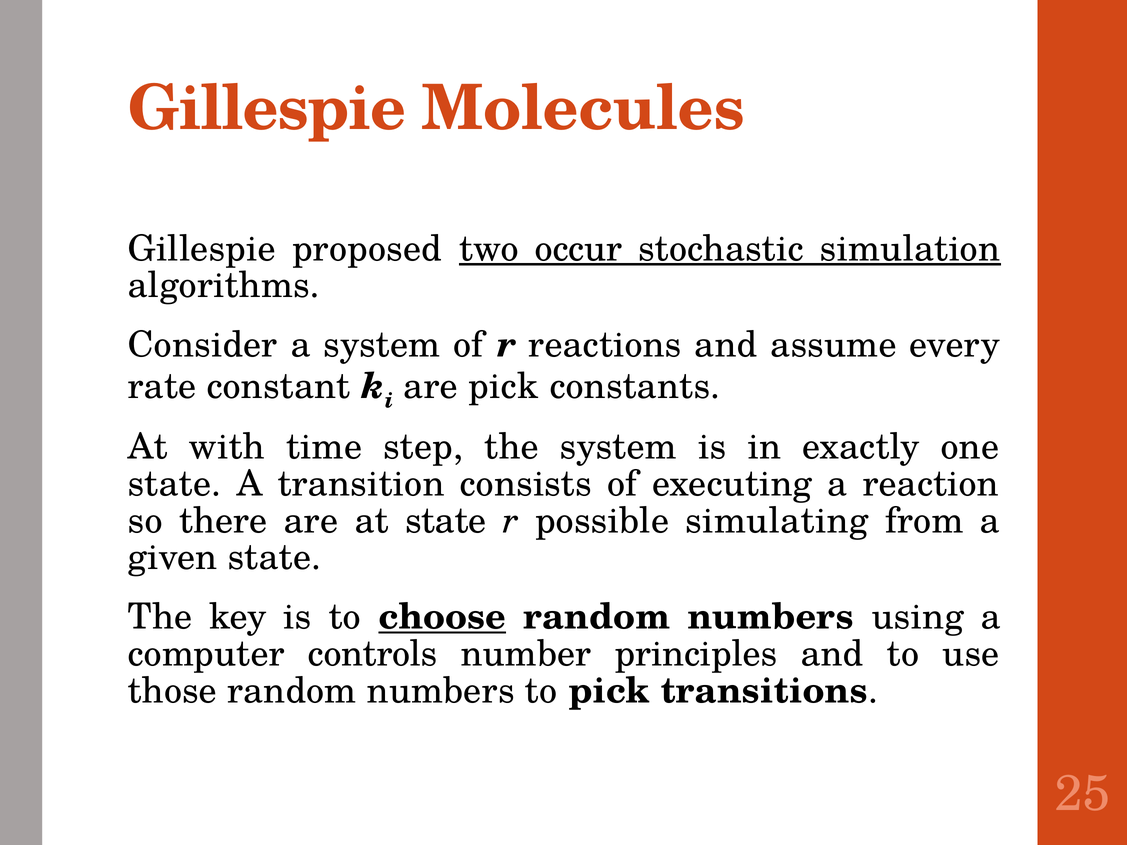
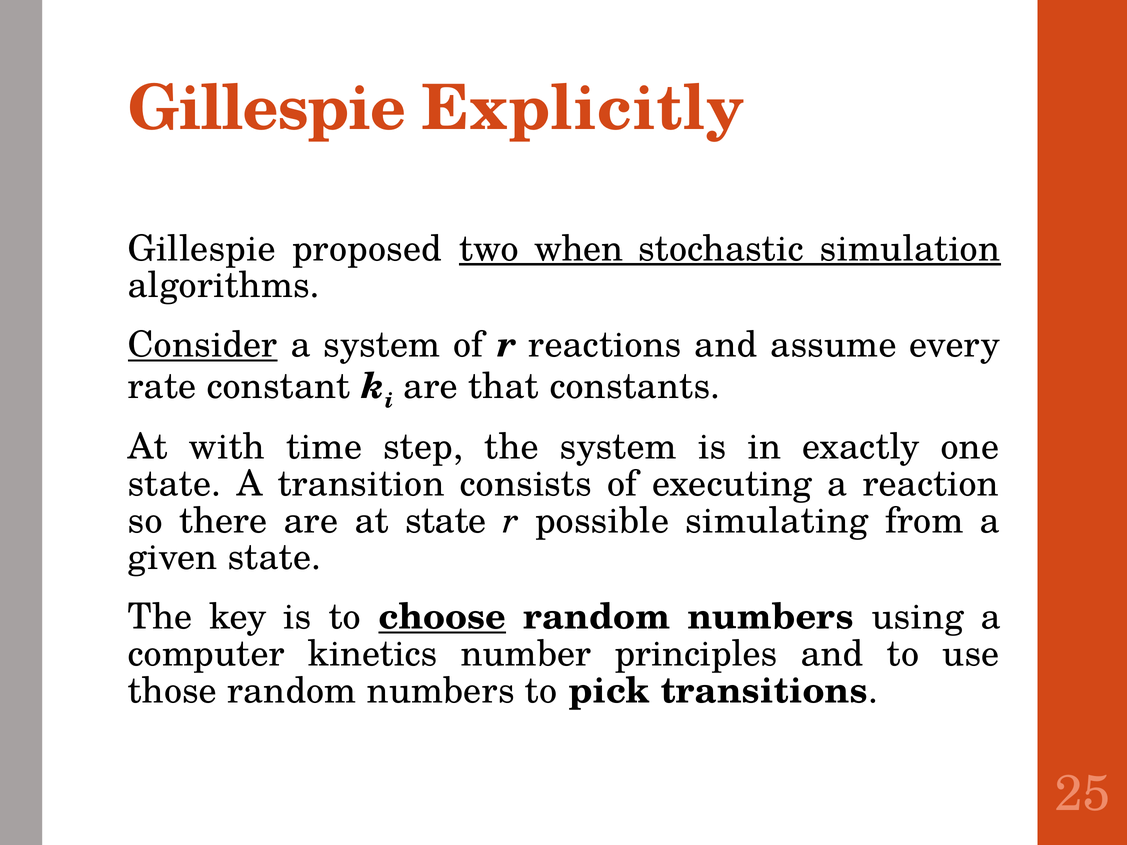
Molecules: Molecules -> Explicitly (583, 109)
occur: occur -> when (579, 249)
Consider underline: none -> present (203, 345)
are pick: pick -> that (503, 386)
controls: controls -> kinetics (373, 654)
